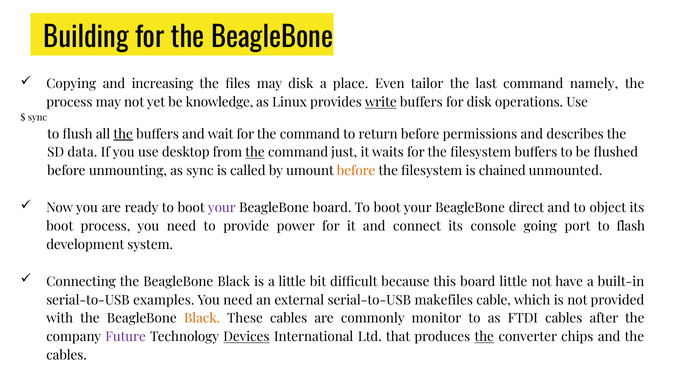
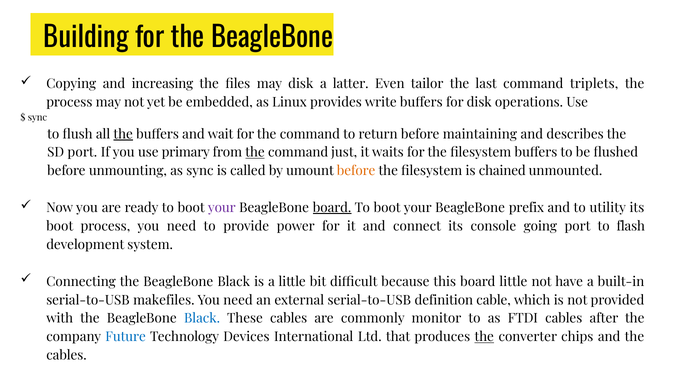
place: place -> latter (351, 84)
namely: namely -> triplets (594, 84)
knowledge: knowledge -> embedded (219, 103)
write underline: present -> none (381, 103)
permissions: permissions -> maintaining (480, 134)
SD data: data -> port (82, 153)
desktop: desktop -> primary (186, 153)
board underline: none -> present (332, 208)
direct: direct -> prefix (526, 208)
object: object -> utility (608, 208)
examples: examples -> makefiles (164, 301)
makefiles: makefiles -> definition (444, 301)
Black colour: orange -> blue (202, 319)
Future colour: purple -> blue (126, 338)
Devices underline: present -> none (246, 338)
